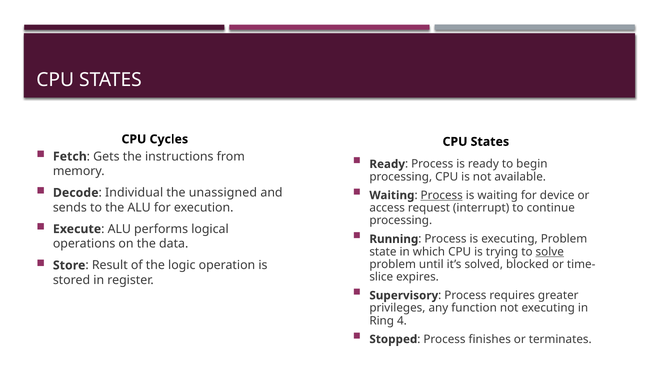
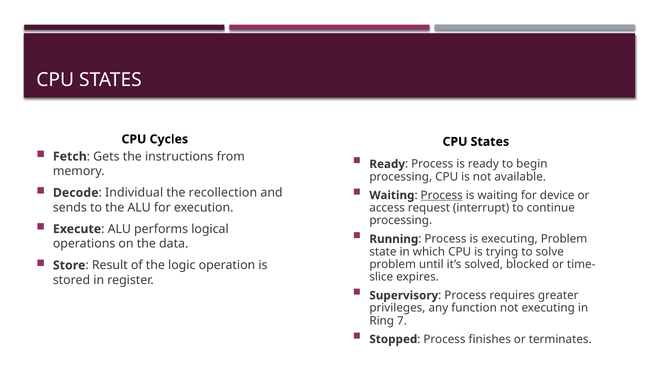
unassigned: unassigned -> recollection (223, 193)
solve underline: present -> none (550, 251)
4: 4 -> 7 (402, 320)
